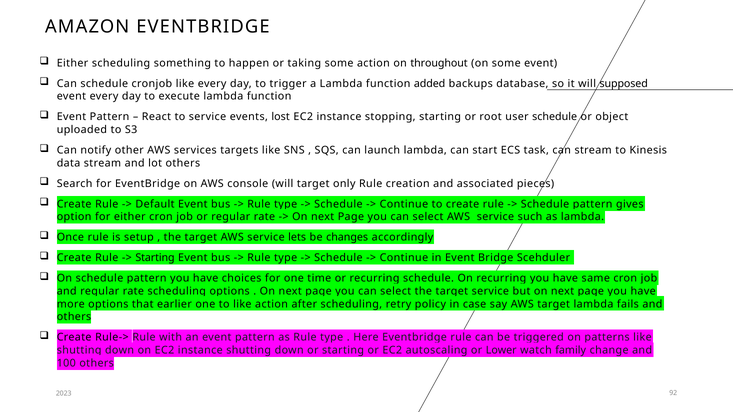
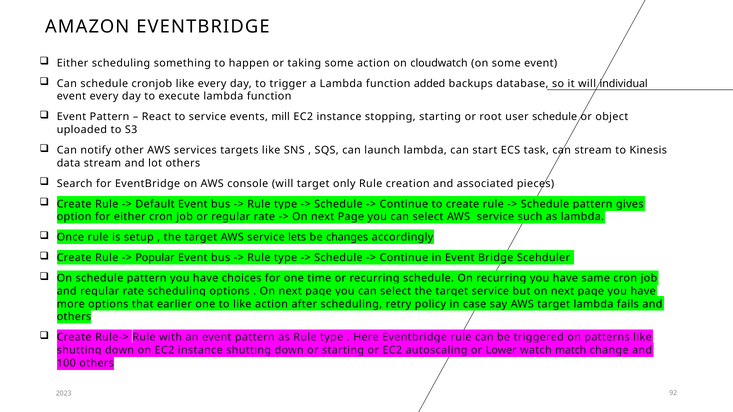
throughout: throughout -> cloudwatch (439, 63)
supposed: supposed -> individual (624, 84)
lost: lost -> mill (281, 117)
Starting: Starting -> Popular (155, 258)
family: family -> match (571, 350)
